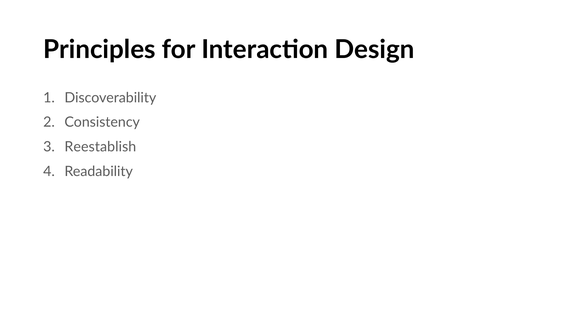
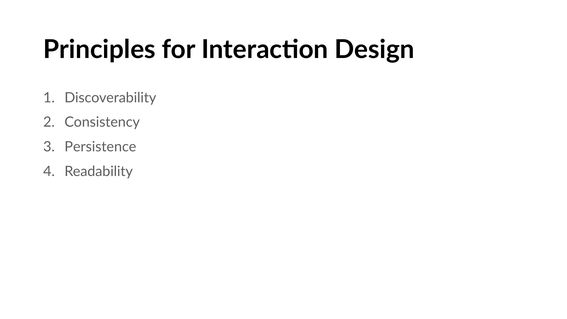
Reestablish: Reestablish -> Persistence (100, 147)
